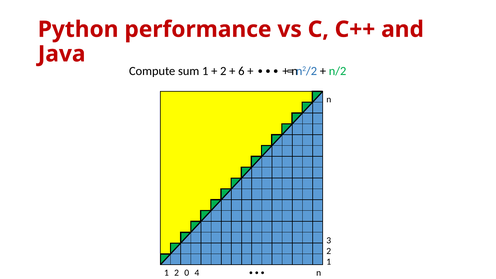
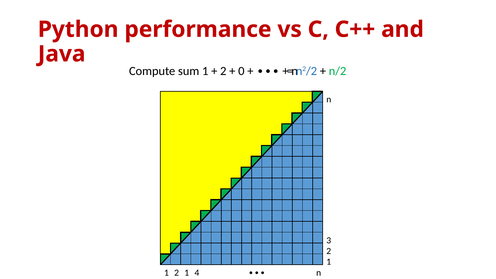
6: 6 -> 0 (241, 71)
2 0: 0 -> 1 (187, 273)
